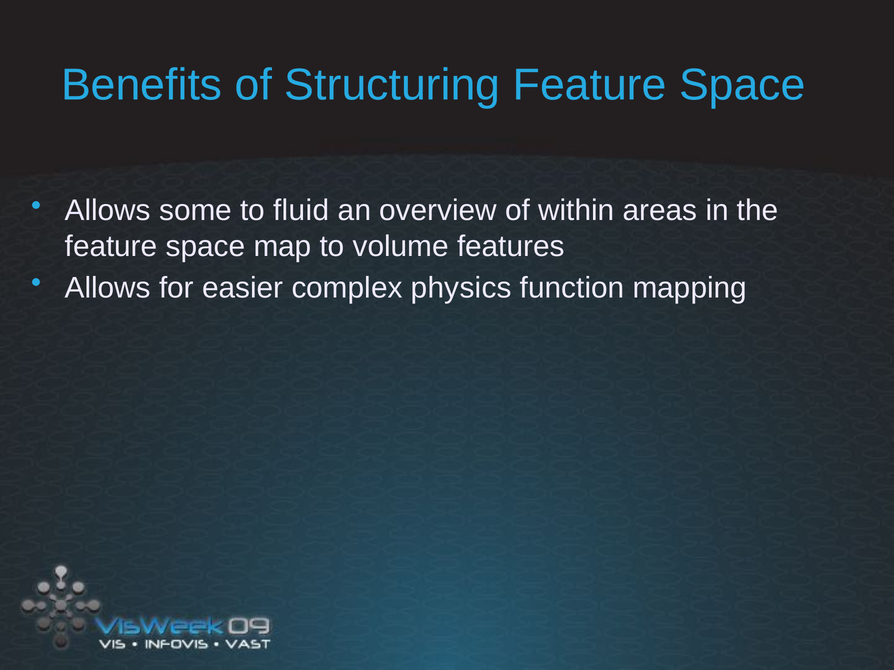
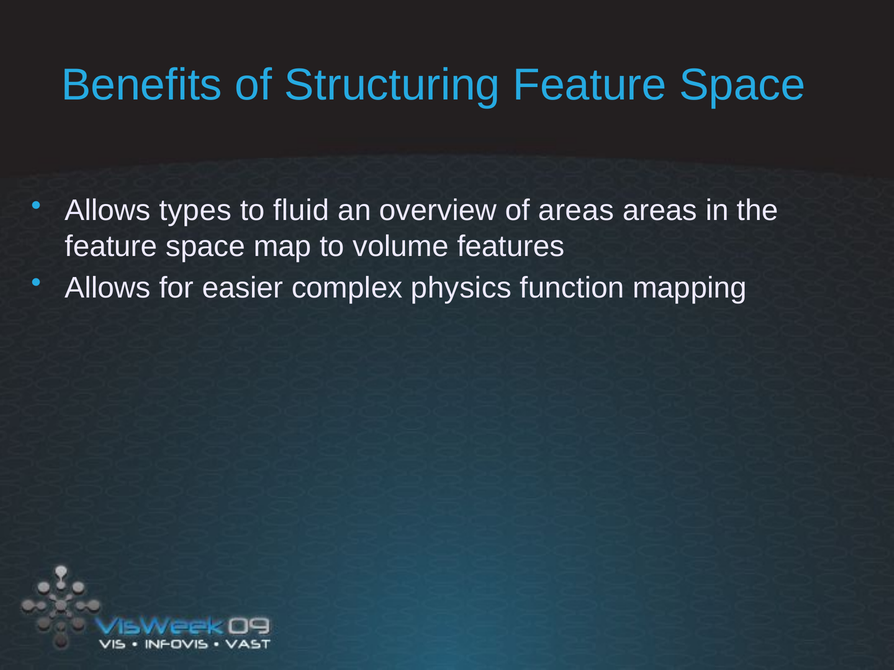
some: some -> types (195, 211)
of within: within -> areas (576, 211)
